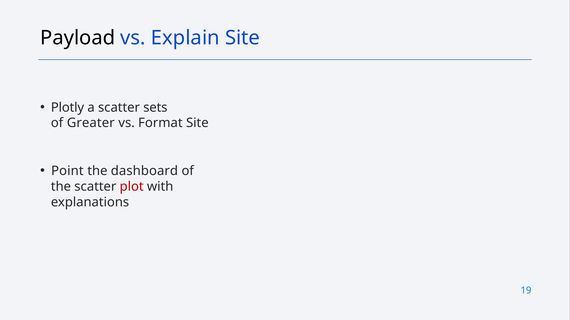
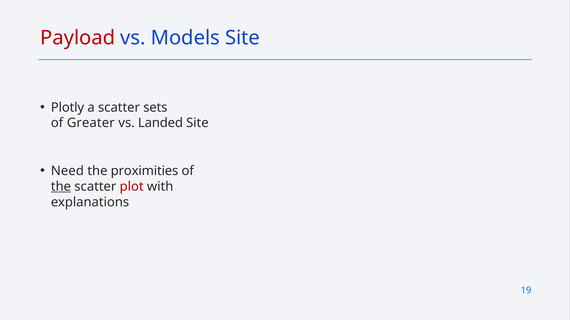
Payload colour: black -> red (78, 38)
Explain: Explain -> Models (185, 38)
Format: Format -> Landed (160, 123)
Point: Point -> Need (67, 171)
dashboard: dashboard -> proximities (145, 171)
the underline: none -> present (61, 187)
